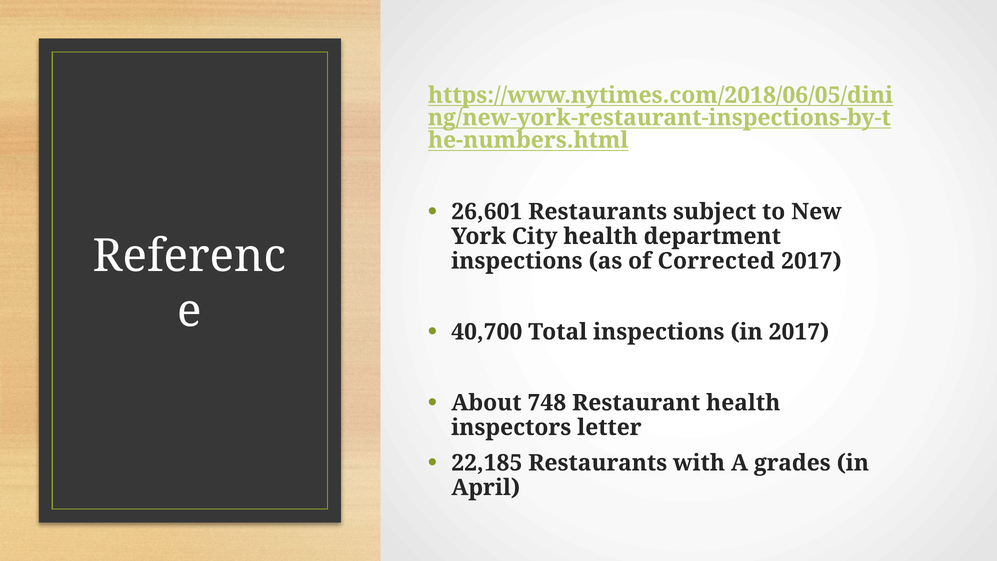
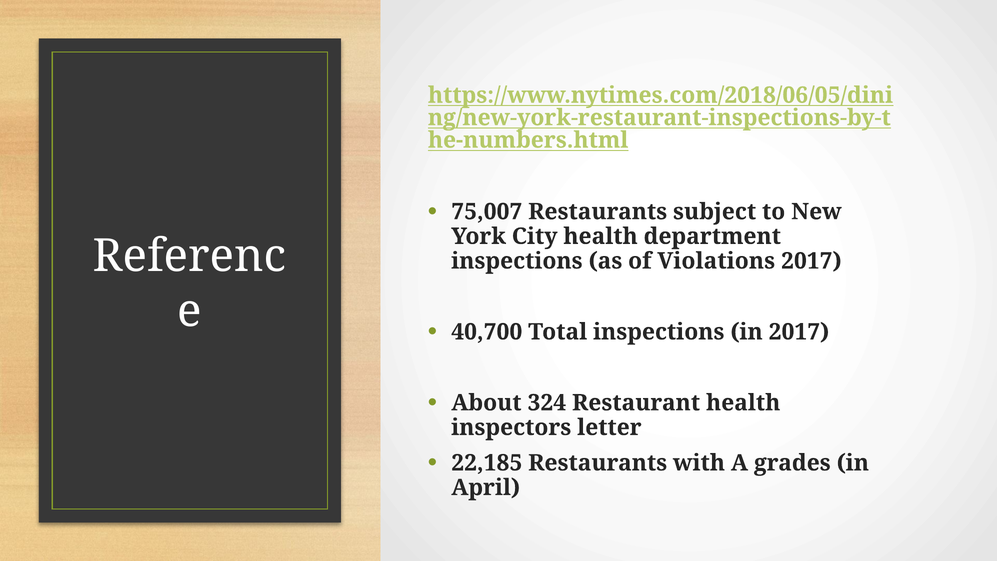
26,601: 26,601 -> 75,007 (487, 212)
Corrected: Corrected -> Violations (716, 261)
748: 748 -> 324 (547, 403)
